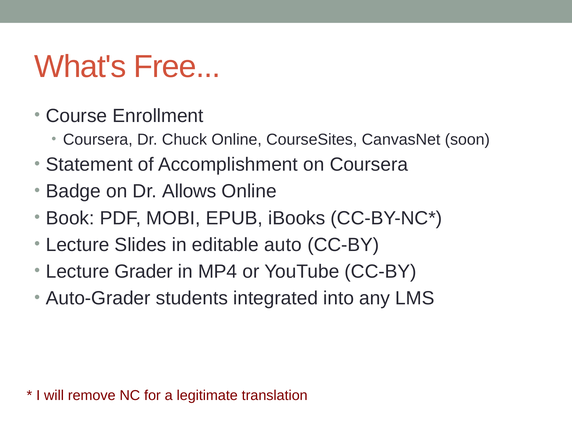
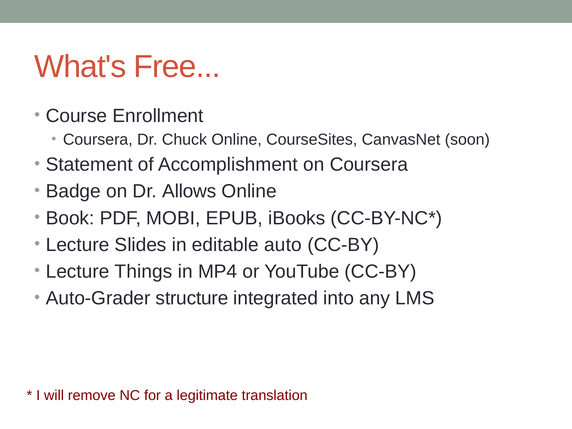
Grader: Grader -> Things (144, 271)
students: students -> structure (192, 298)
